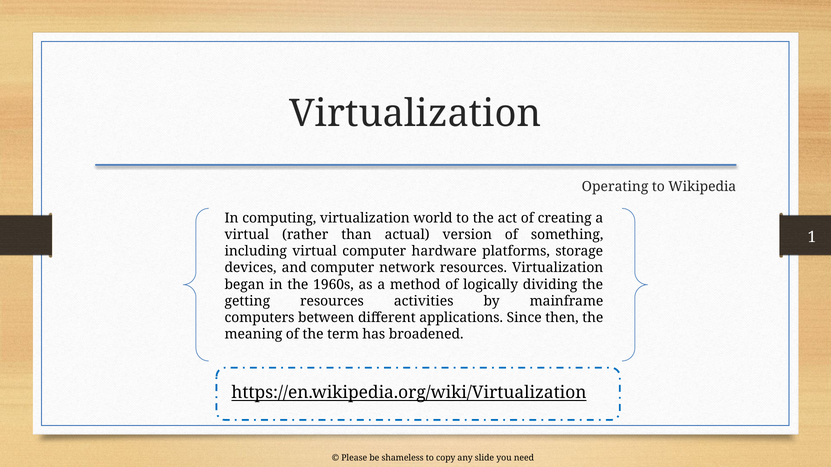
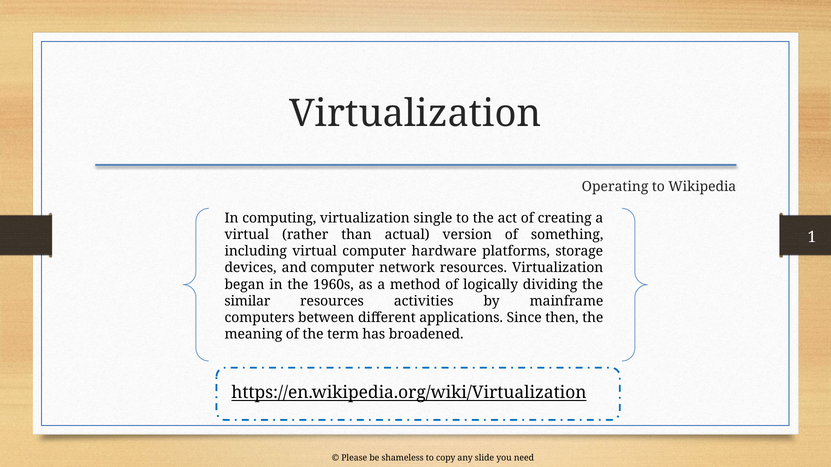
world: world -> single (433, 218)
getting: getting -> similar (247, 301)
